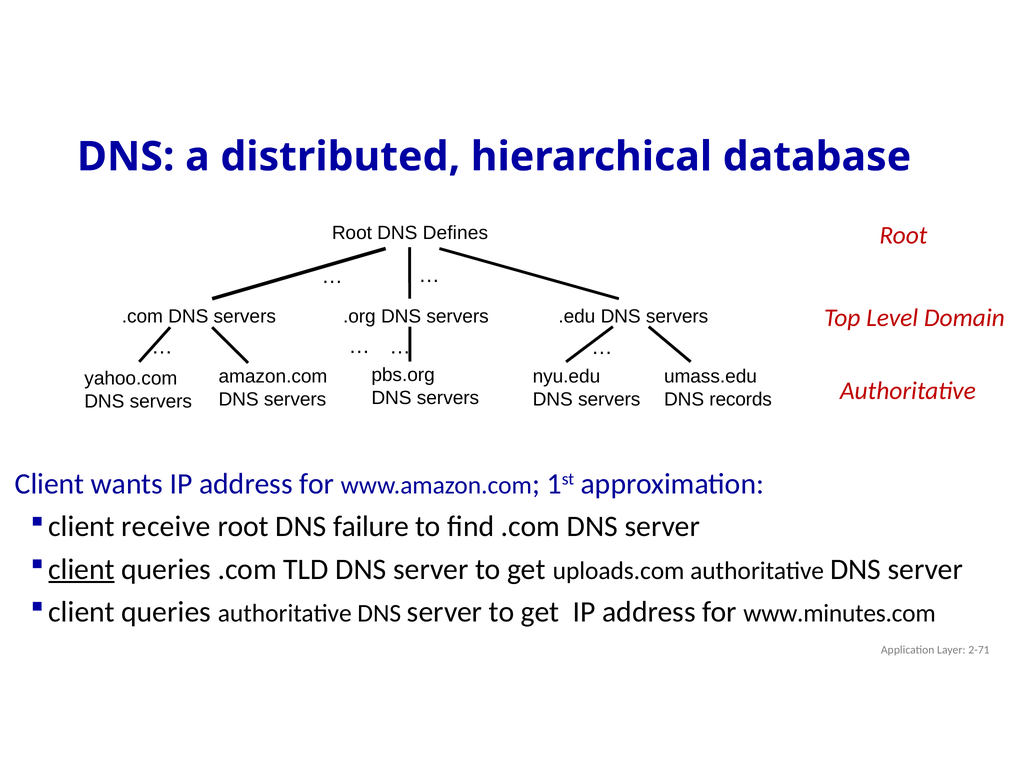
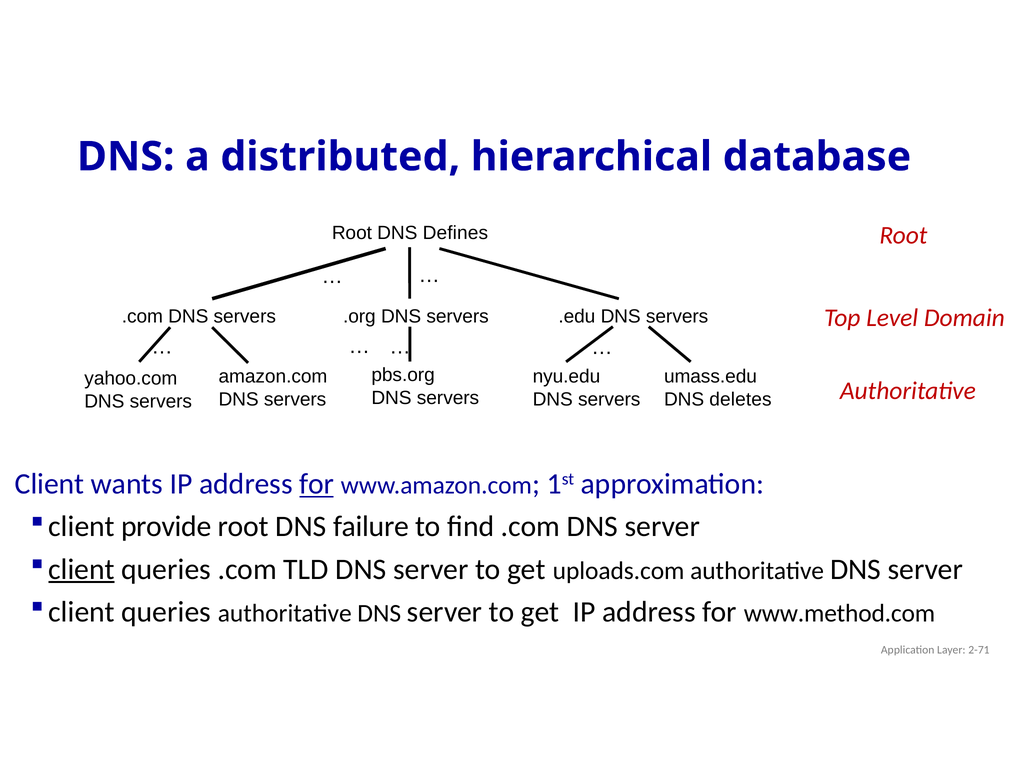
records: records -> deletes (740, 400)
for underline: none -> present (317, 484)
receive: receive -> provide (166, 527)
www.minutes.com: www.minutes.com -> www.method.com (839, 614)
